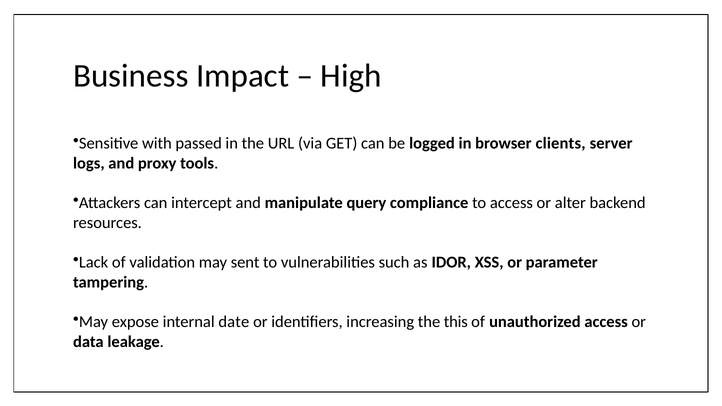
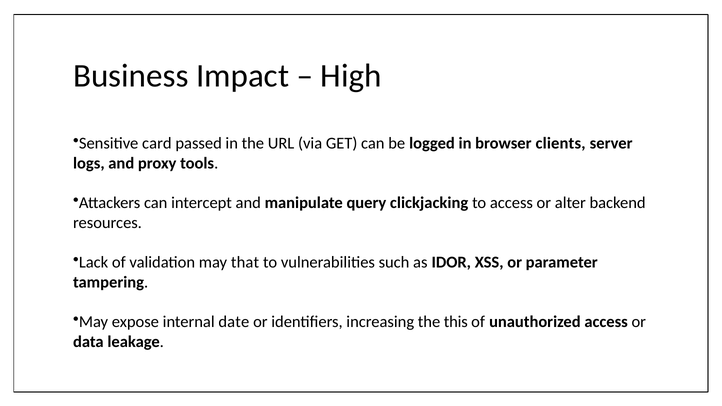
with: with -> card (157, 143)
compliance: compliance -> clickjacking (429, 203)
sent: sent -> that (245, 262)
